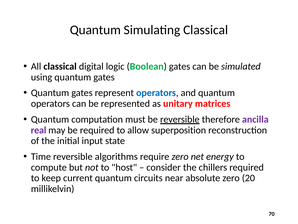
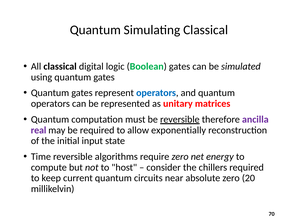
superposition: superposition -> exponentially (179, 130)
